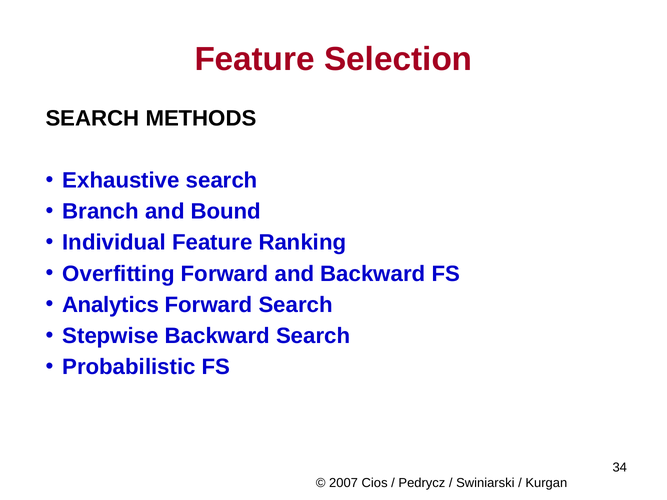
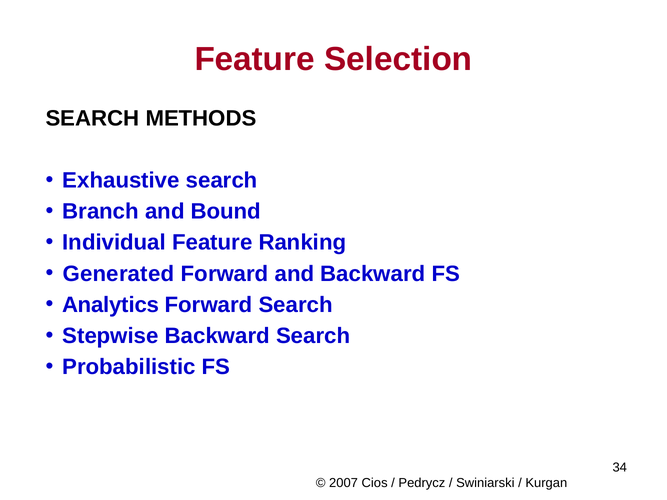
Overfitting: Overfitting -> Generated (118, 274)
